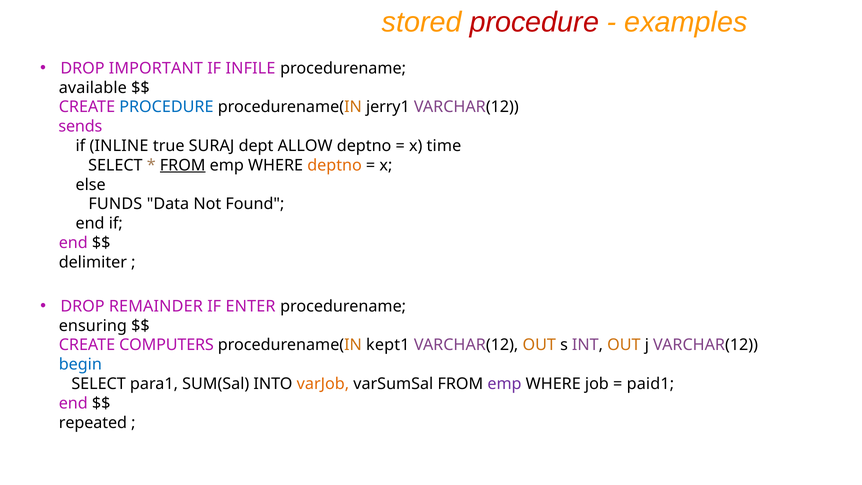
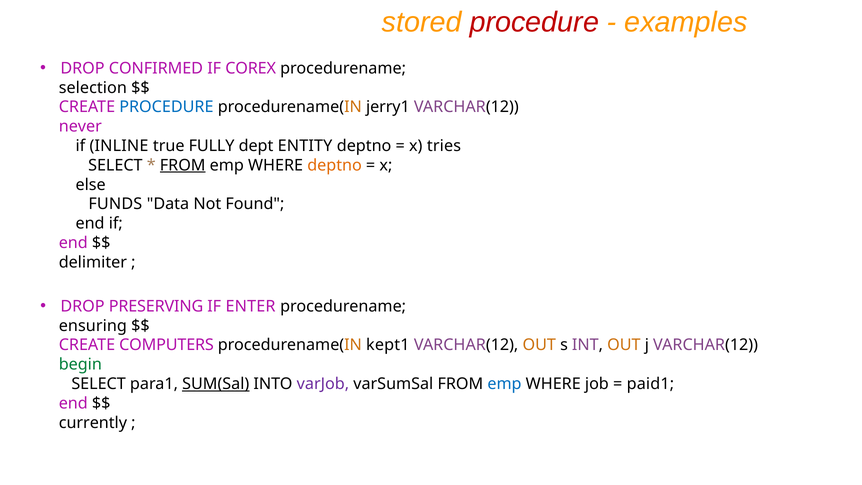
IMPORTANT: IMPORTANT -> CONFIRMED (156, 68)
INFILE: INFILE -> COREX (251, 68)
available: available -> selection (93, 88)
sends: sends -> never (80, 126)
SURAJ: SURAJ -> FULLY (212, 146)
ALLOW: ALLOW -> ENTITY (305, 146)
time: time -> tries (444, 146)
REMAINDER: REMAINDER -> PRESERVING (156, 306)
begin colour: blue -> green (80, 364)
SUM(Sal underline: none -> present (216, 384)
varJob colour: orange -> purple (323, 384)
emp colour: purple -> blue (504, 384)
repeated: repeated -> currently (93, 423)
